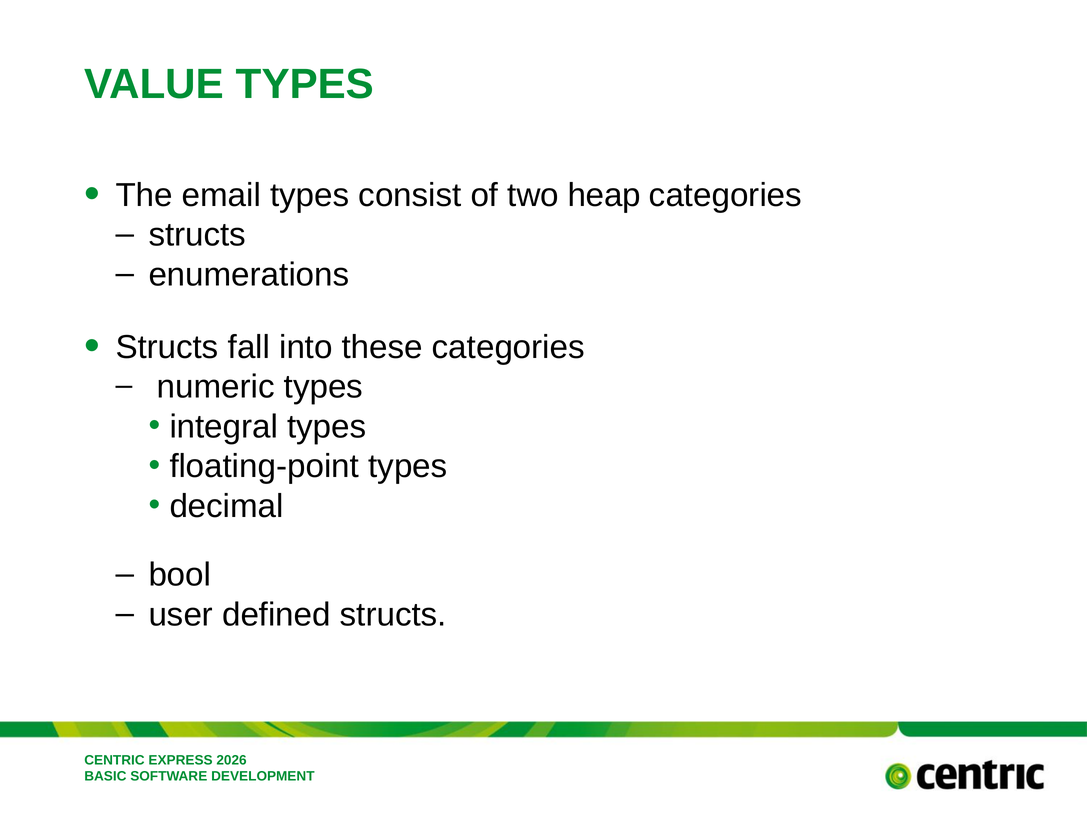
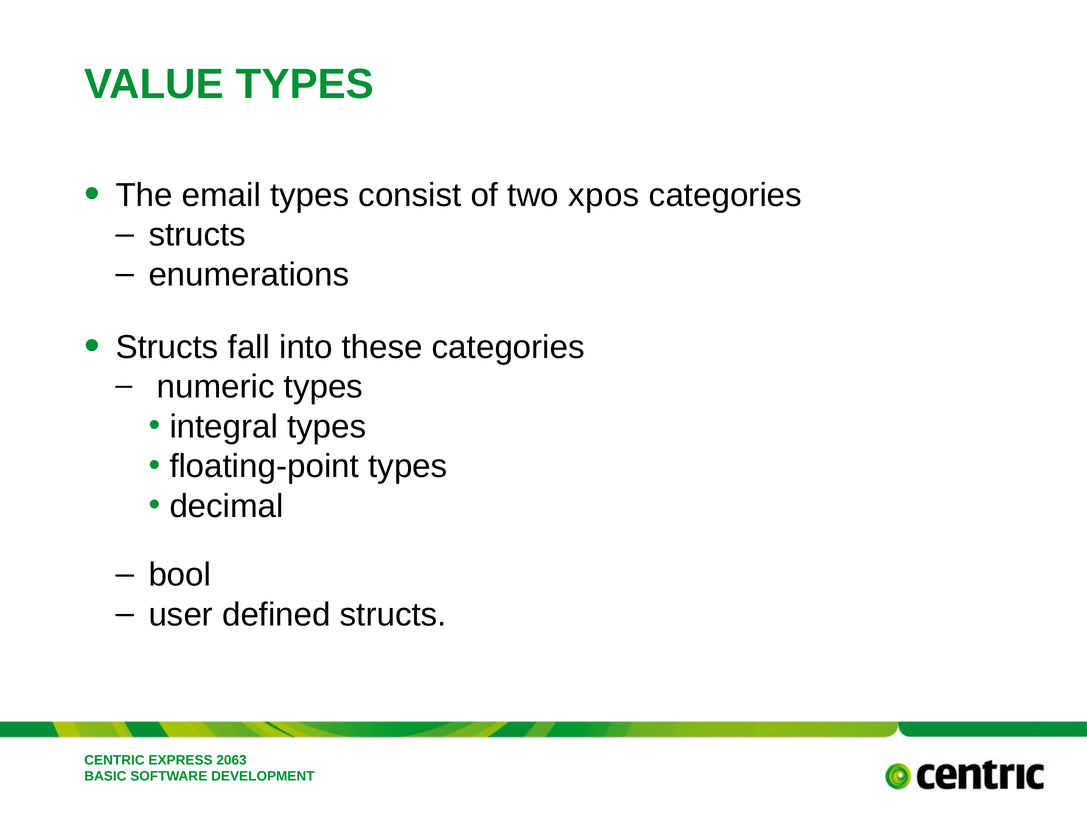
heap: heap -> xpos (604, 195)
EXPRESS 2026: 2026 -> 2063 (232, 760)
